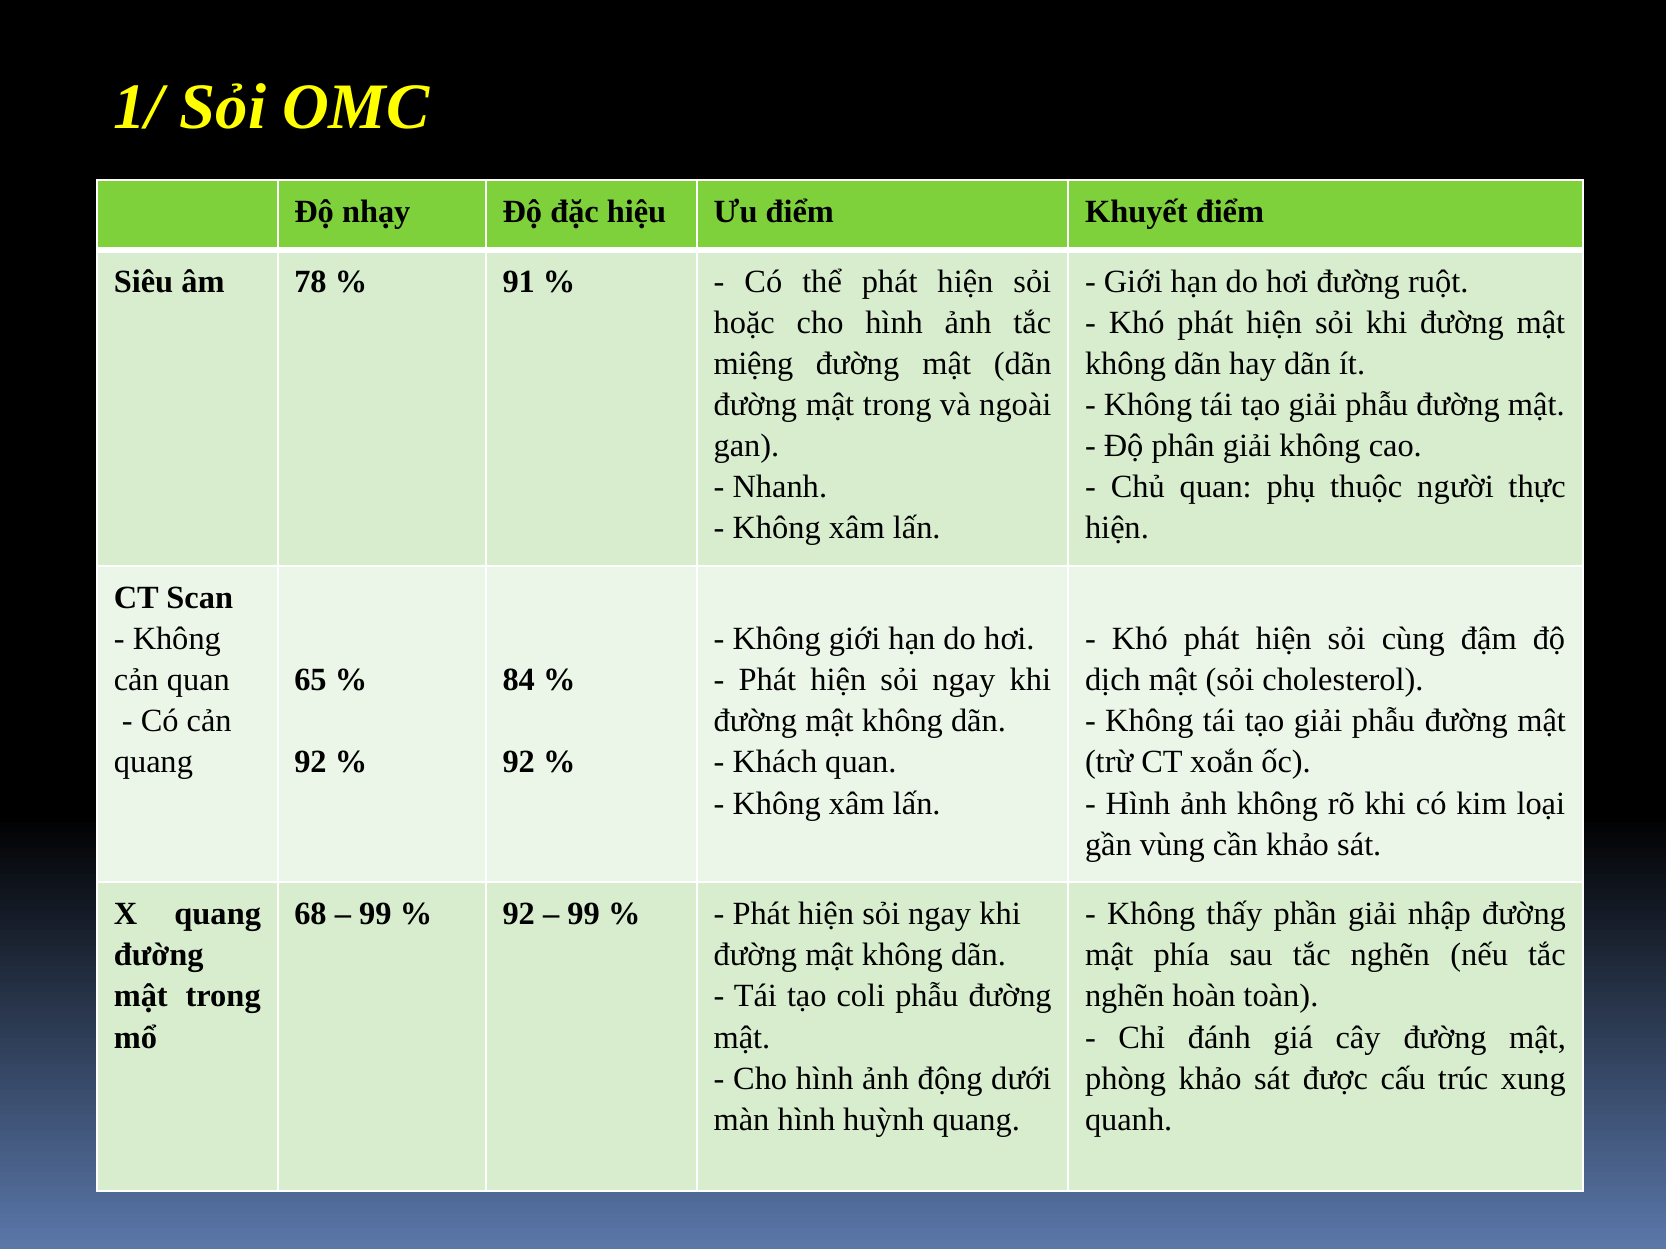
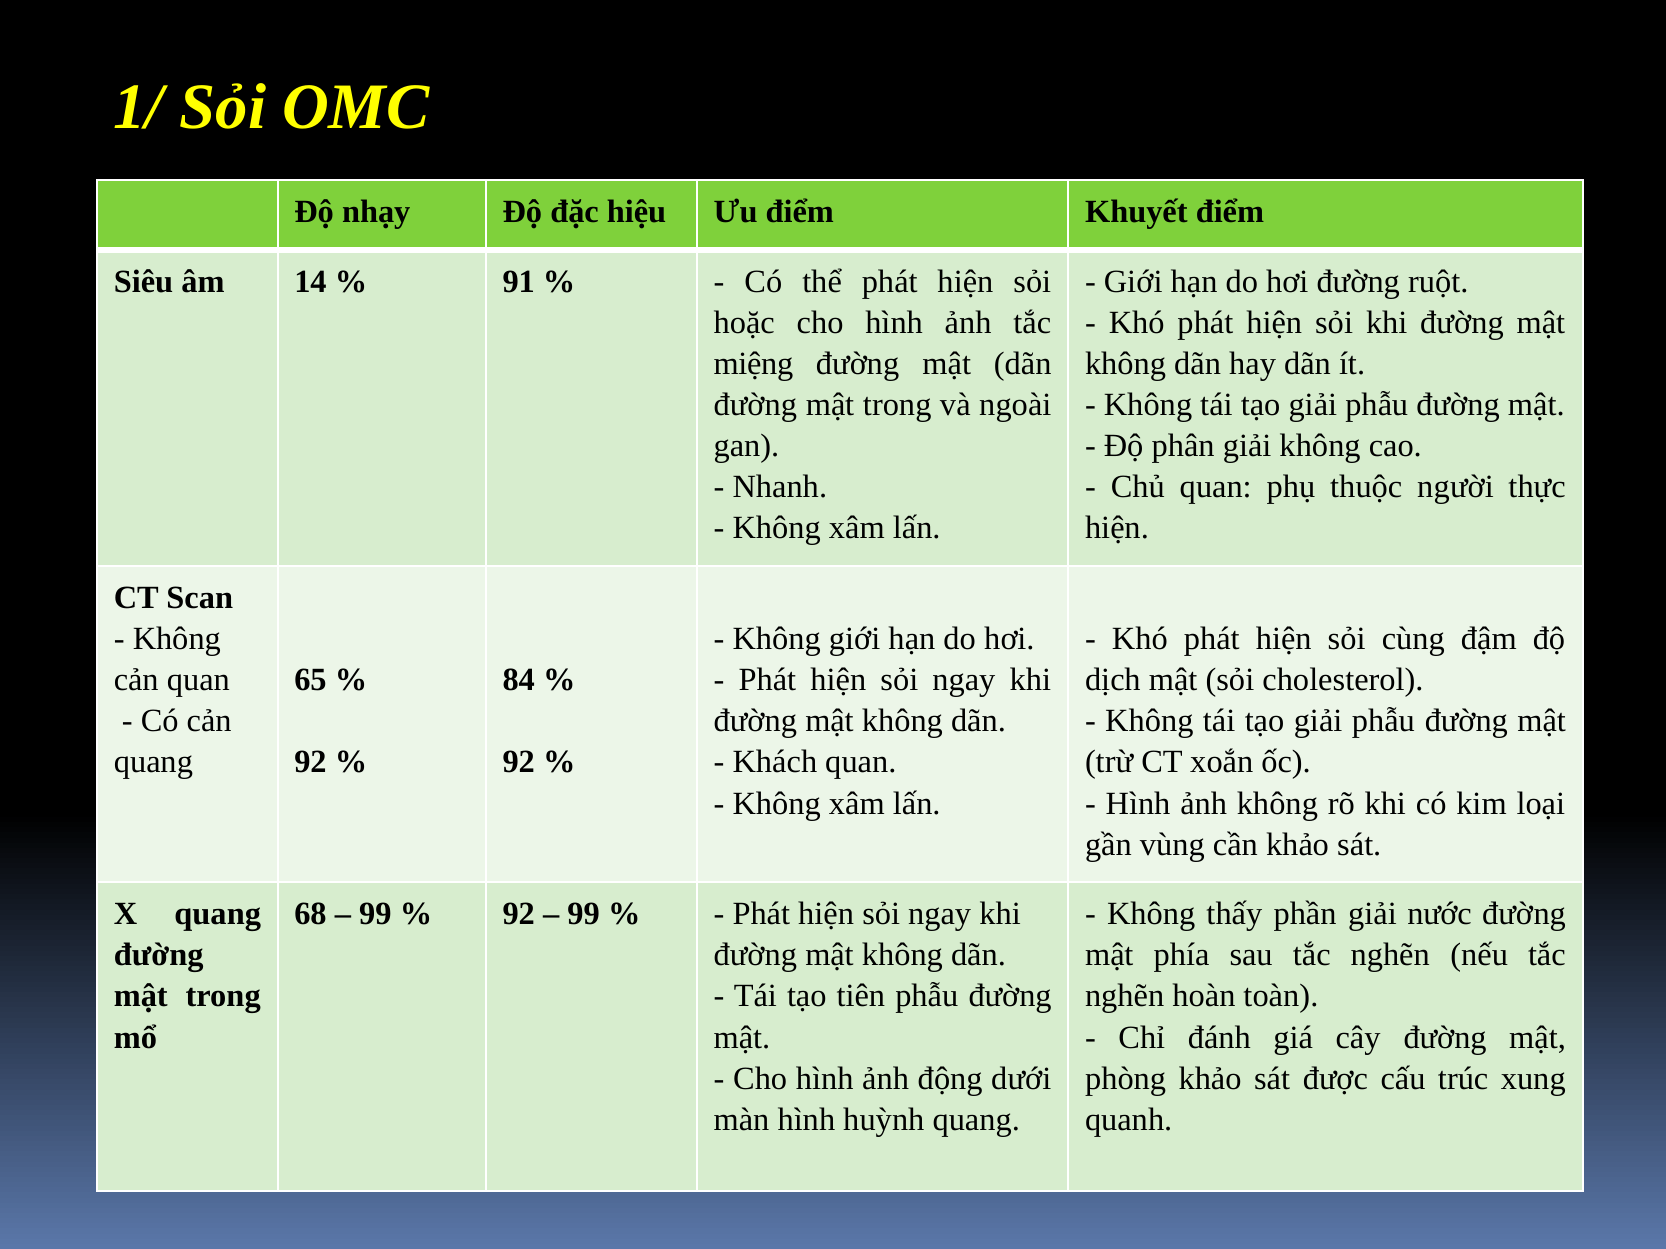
78: 78 -> 14 (310, 282)
nhập: nhập -> nước (1440, 914)
coli: coli -> tiên (861, 997)
